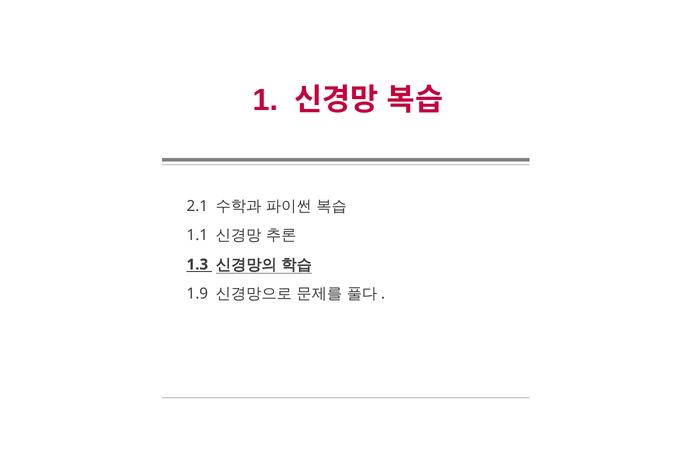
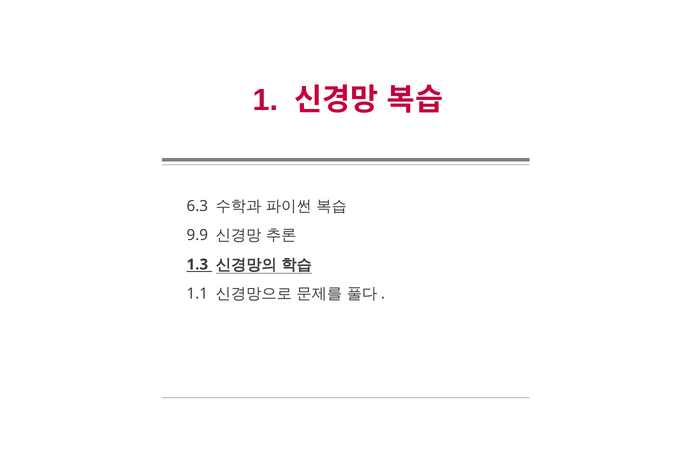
2.1: 2.1 -> 6.3 (197, 206)
1.1: 1.1 -> 9.9 (197, 235)
1.9: 1.9 -> 1.1 (197, 294)
